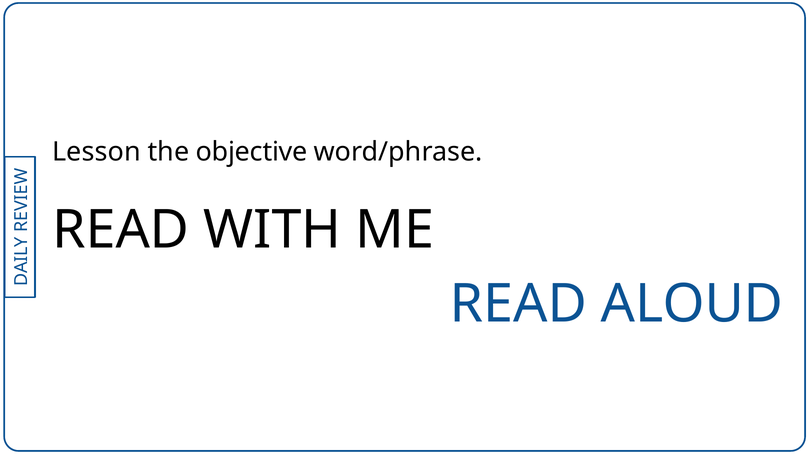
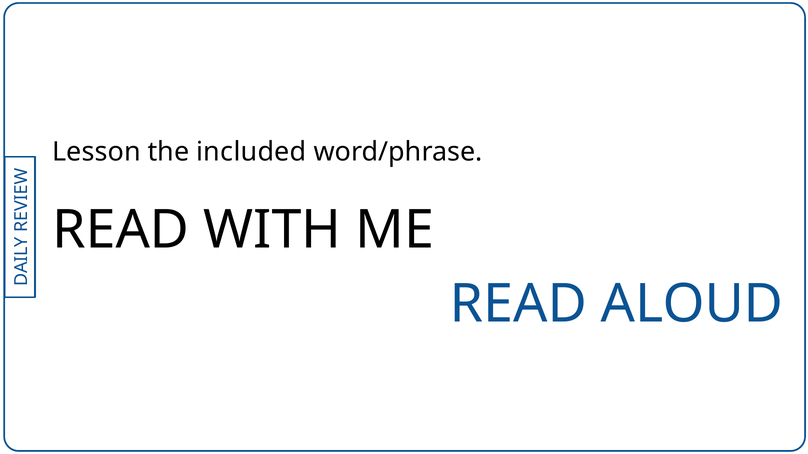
objective: objective -> included (251, 152)
